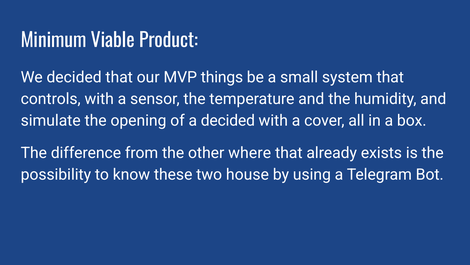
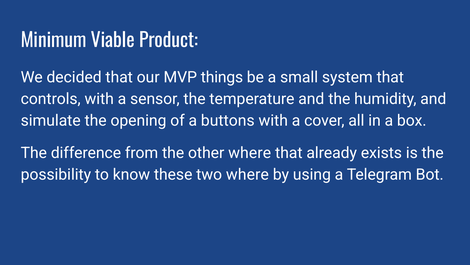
a decided: decided -> buttons (228, 120)
two house: house -> where (247, 174)
